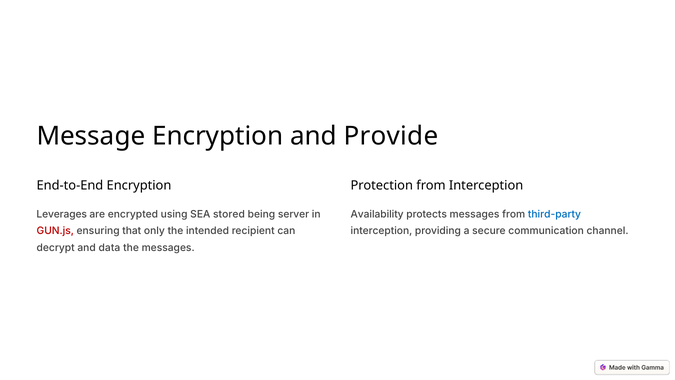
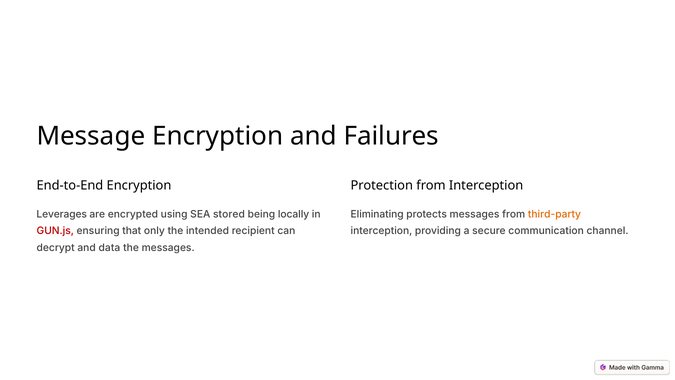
Provide: Provide -> Failures (391, 136)
server: server -> locally (294, 214)
Availability: Availability -> Eliminating (377, 214)
third-party colour: blue -> orange (554, 214)
